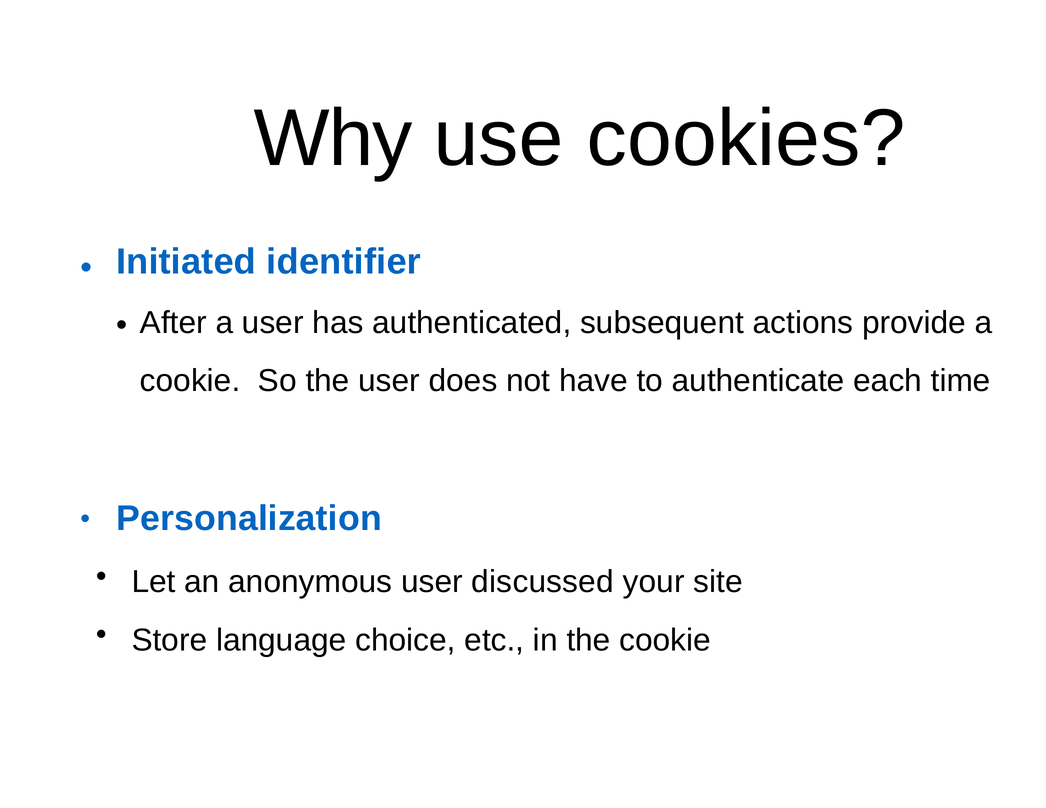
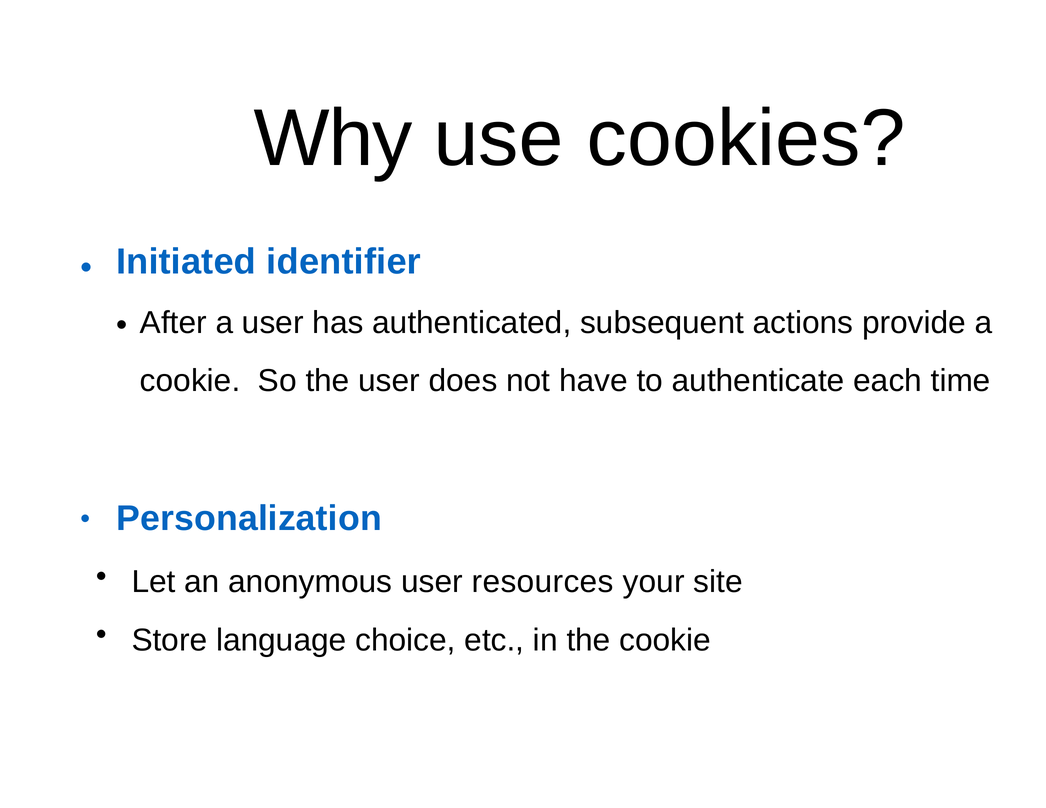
discussed: discussed -> resources (543, 582)
